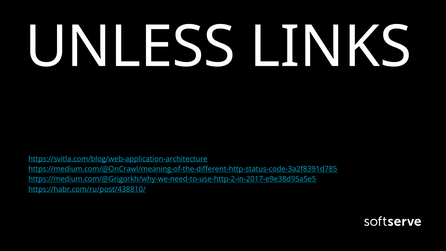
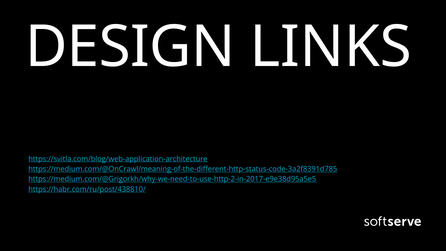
UNLESS: UNLESS -> DESIGN (130, 47)
